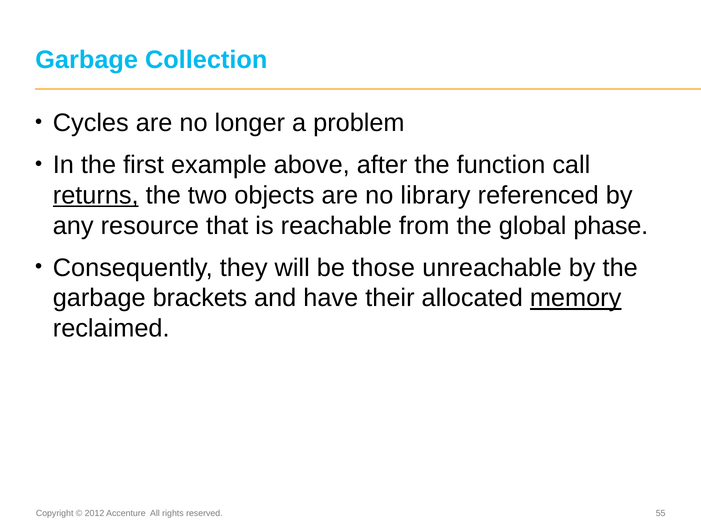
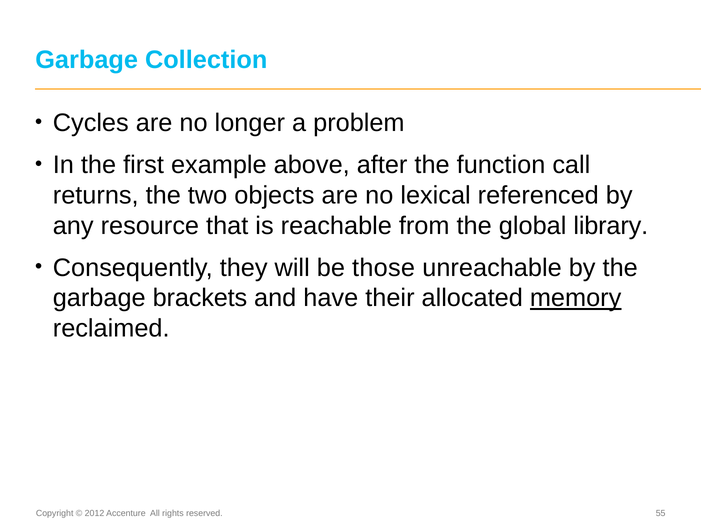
returns underline: present -> none (96, 195)
library: library -> lexical (436, 195)
phase: phase -> library (611, 226)
